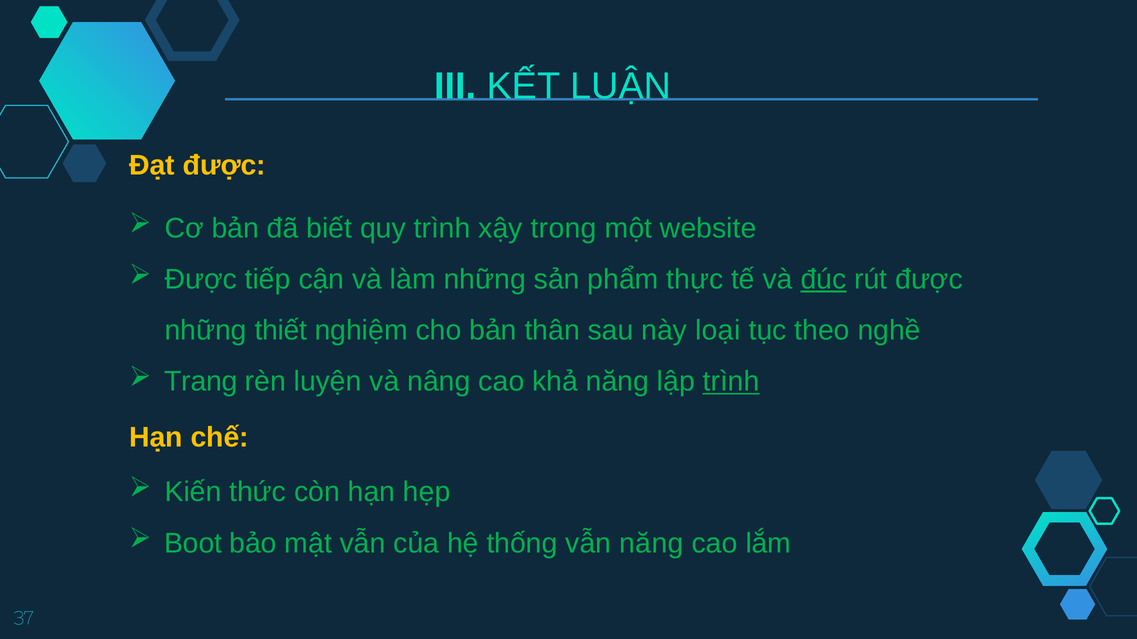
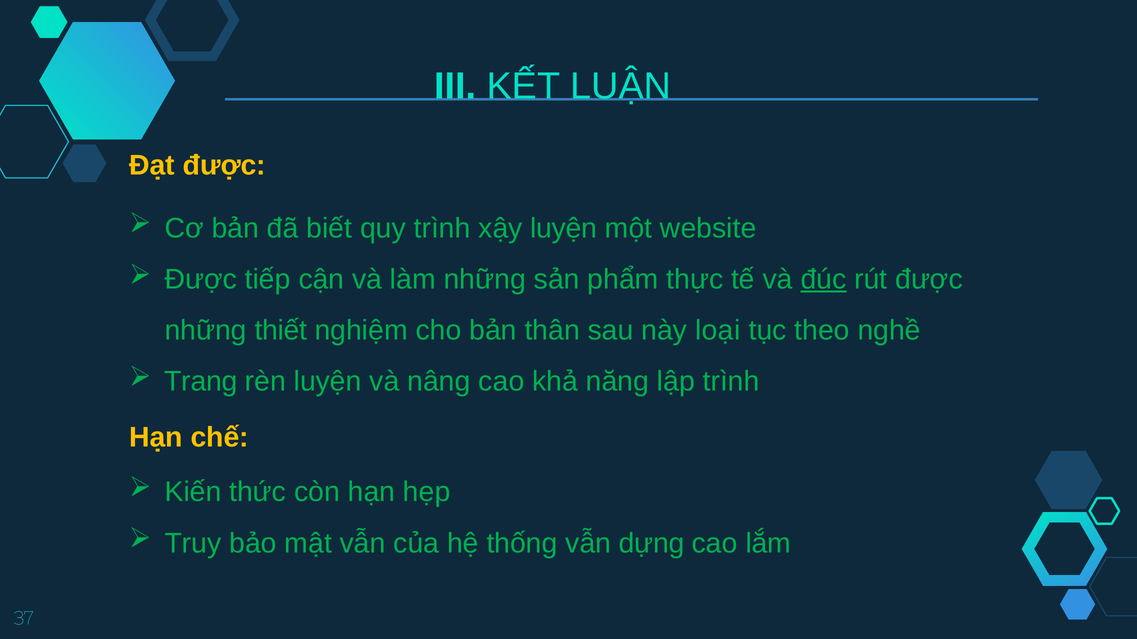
xậy trong: trong -> luyện (564, 228)
trình underline: present -> none (731, 382)
Boot: Boot -> Truy (193, 544)
vẫn năng: năng -> dựng (652, 544)
